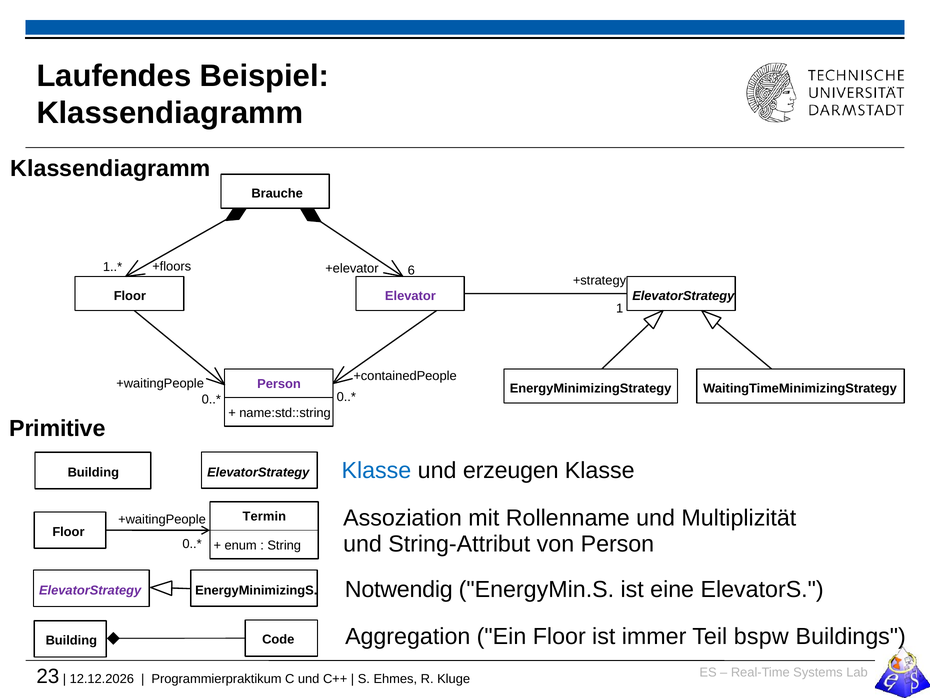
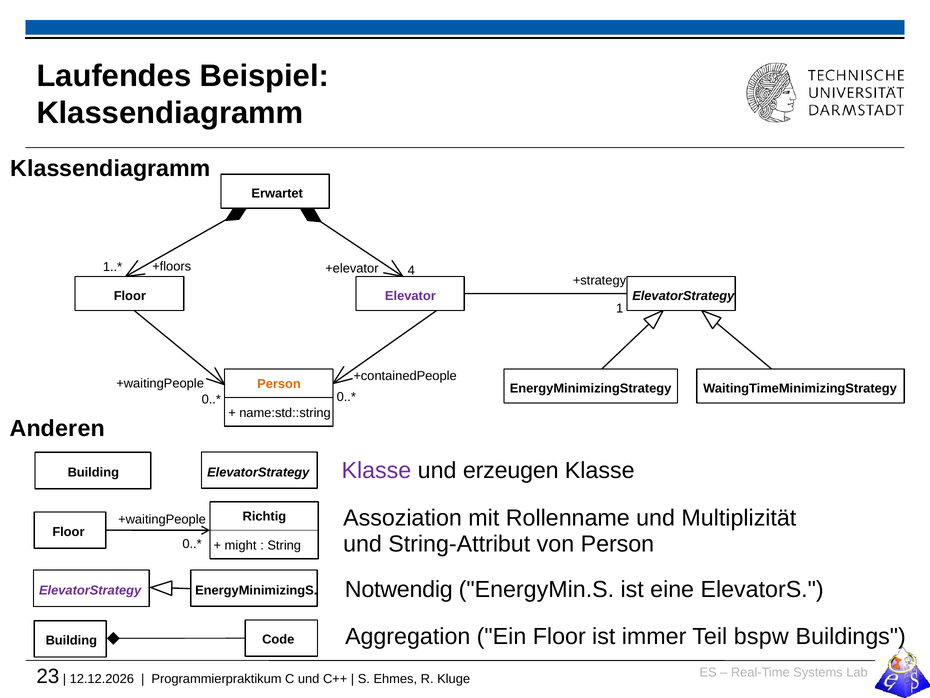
Brauche: Brauche -> Erwartet (277, 194)
6: 6 -> 4 (411, 270)
Person colour: purple -> orange (279, 384)
Primitive: Primitive -> Anderen (57, 428)
Klasse colour: blue -> purple (376, 470)
Termin: Termin -> Richtig (264, 516)
enum: enum -> might (241, 545)
